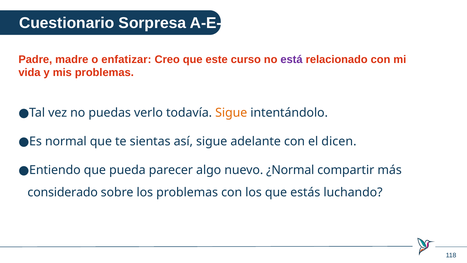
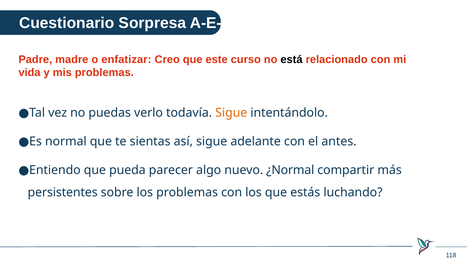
está colour: purple -> black (292, 59)
dicen: dicen -> antes (339, 141)
considerado: considerado -> persistentes (63, 192)
